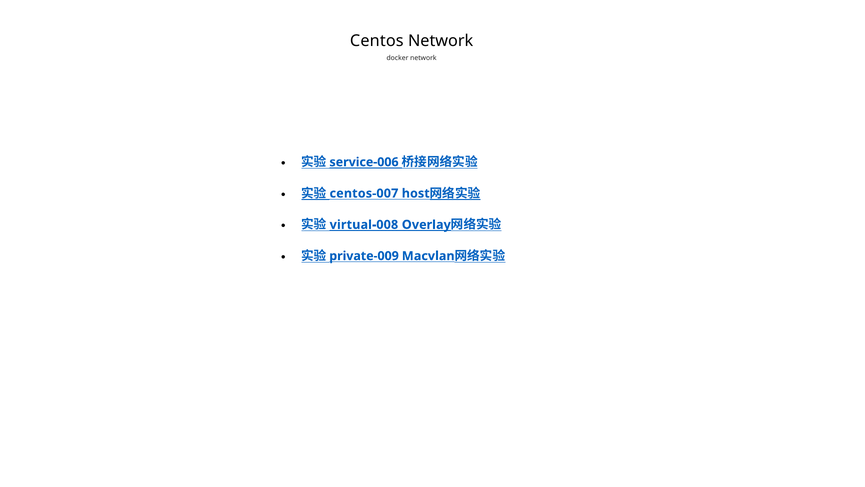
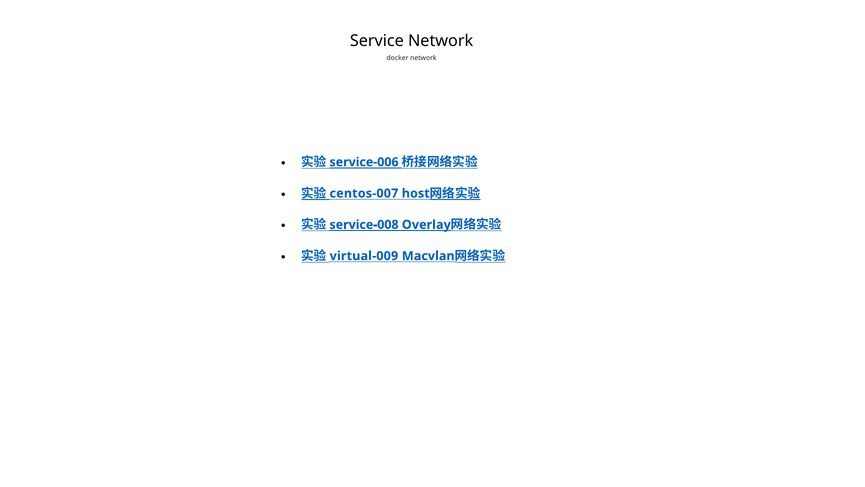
Centos: Centos -> Service (377, 41)
virtual-008: virtual-008 -> service-008 (364, 225)
private-009: private-009 -> virtual-009 (364, 256)
